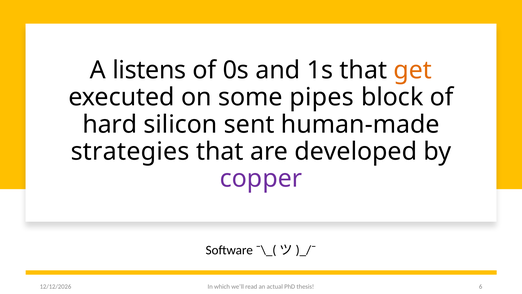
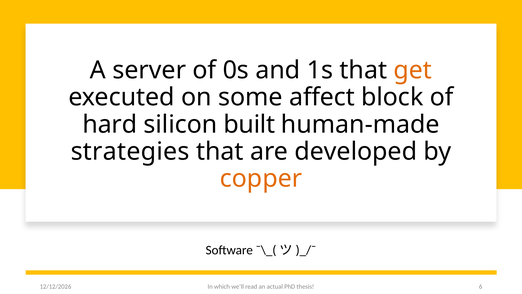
listens: listens -> server (149, 70)
pipes: pipes -> affect (322, 97)
sent: sent -> built (249, 124)
copper colour: purple -> orange (261, 178)
